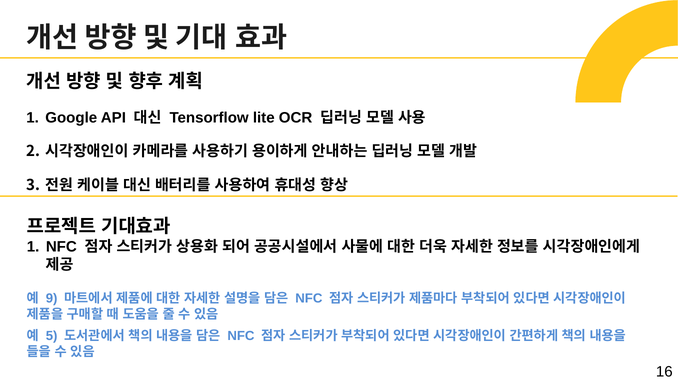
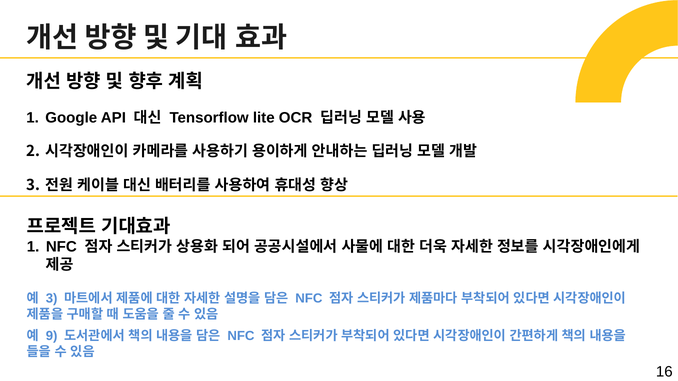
9: 9 -> 3 (52, 299)
5: 5 -> 9 (52, 336)
